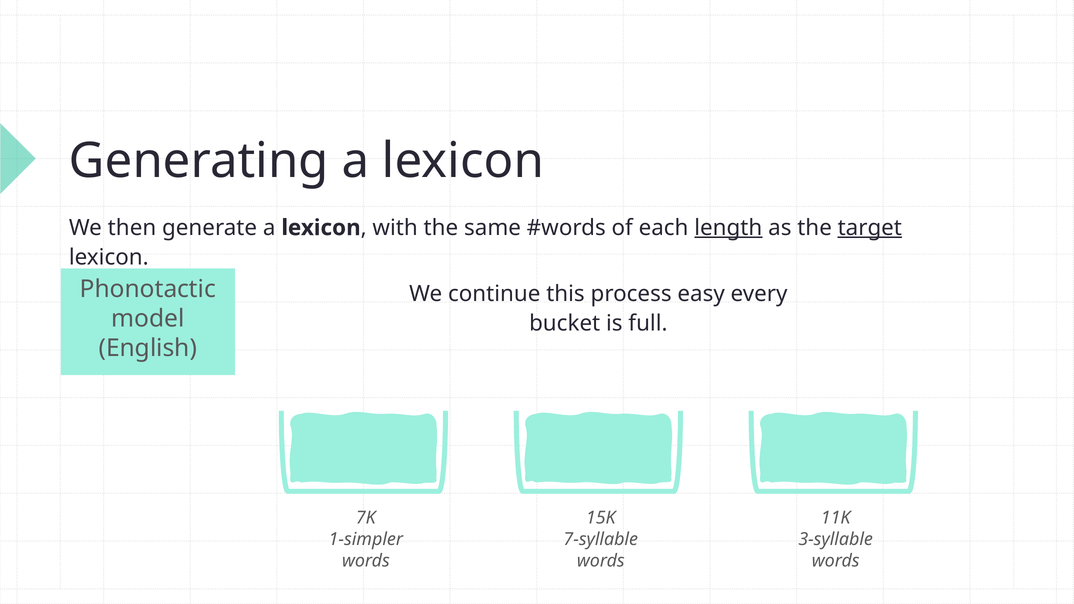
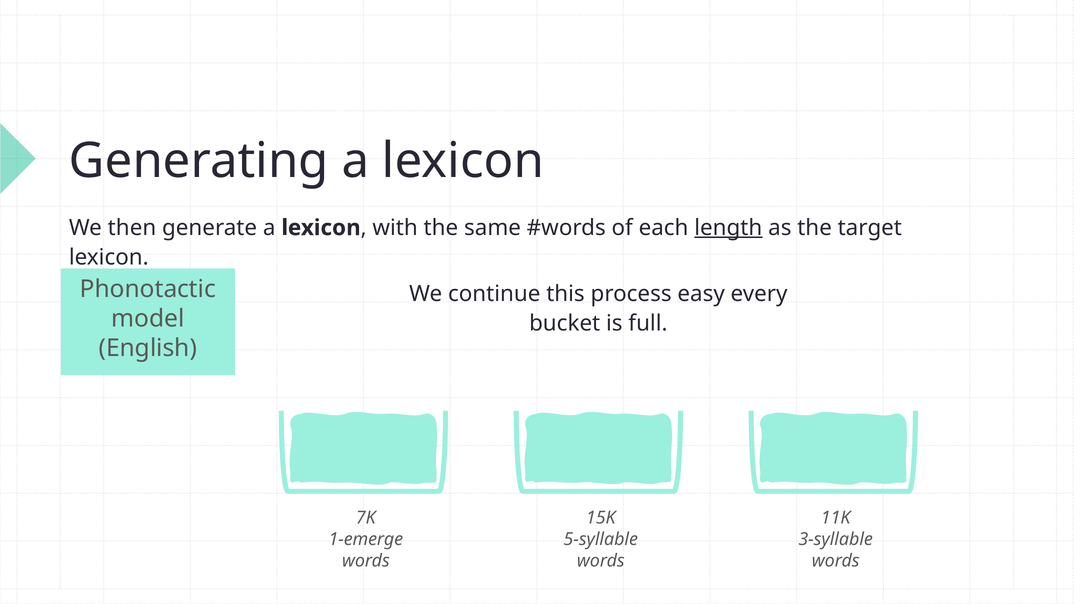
target underline: present -> none (870, 228)
1-simpler: 1-simpler -> 1-emerge (366, 540)
7-syllable: 7-syllable -> 5-syllable (601, 540)
